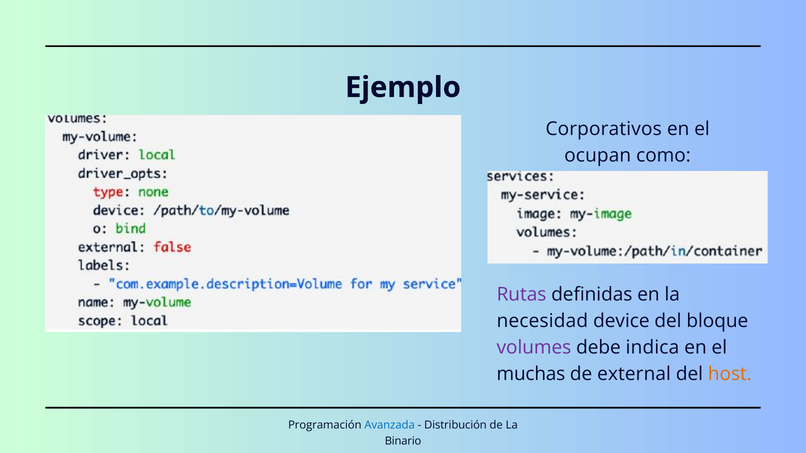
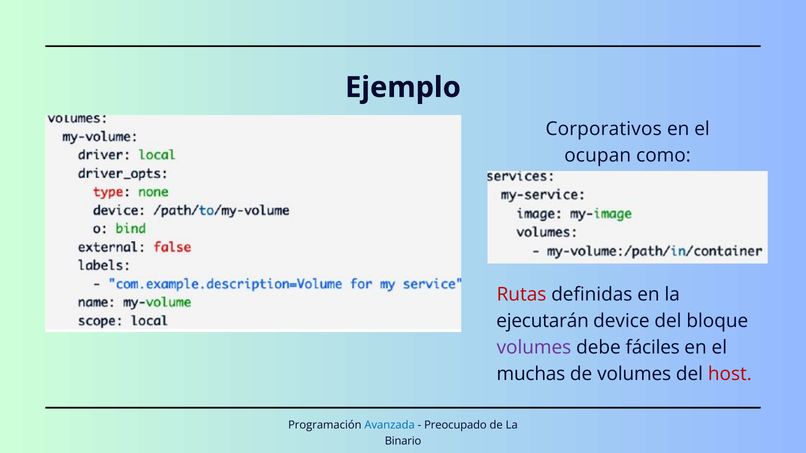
Rutas colour: purple -> red (522, 295)
necesidad: necesidad -> ejecutarán (543, 321)
indica: indica -> fáciles (653, 348)
de external: external -> volumes (634, 374)
host colour: orange -> red (730, 374)
Distribución: Distribución -> Preocupado (455, 426)
